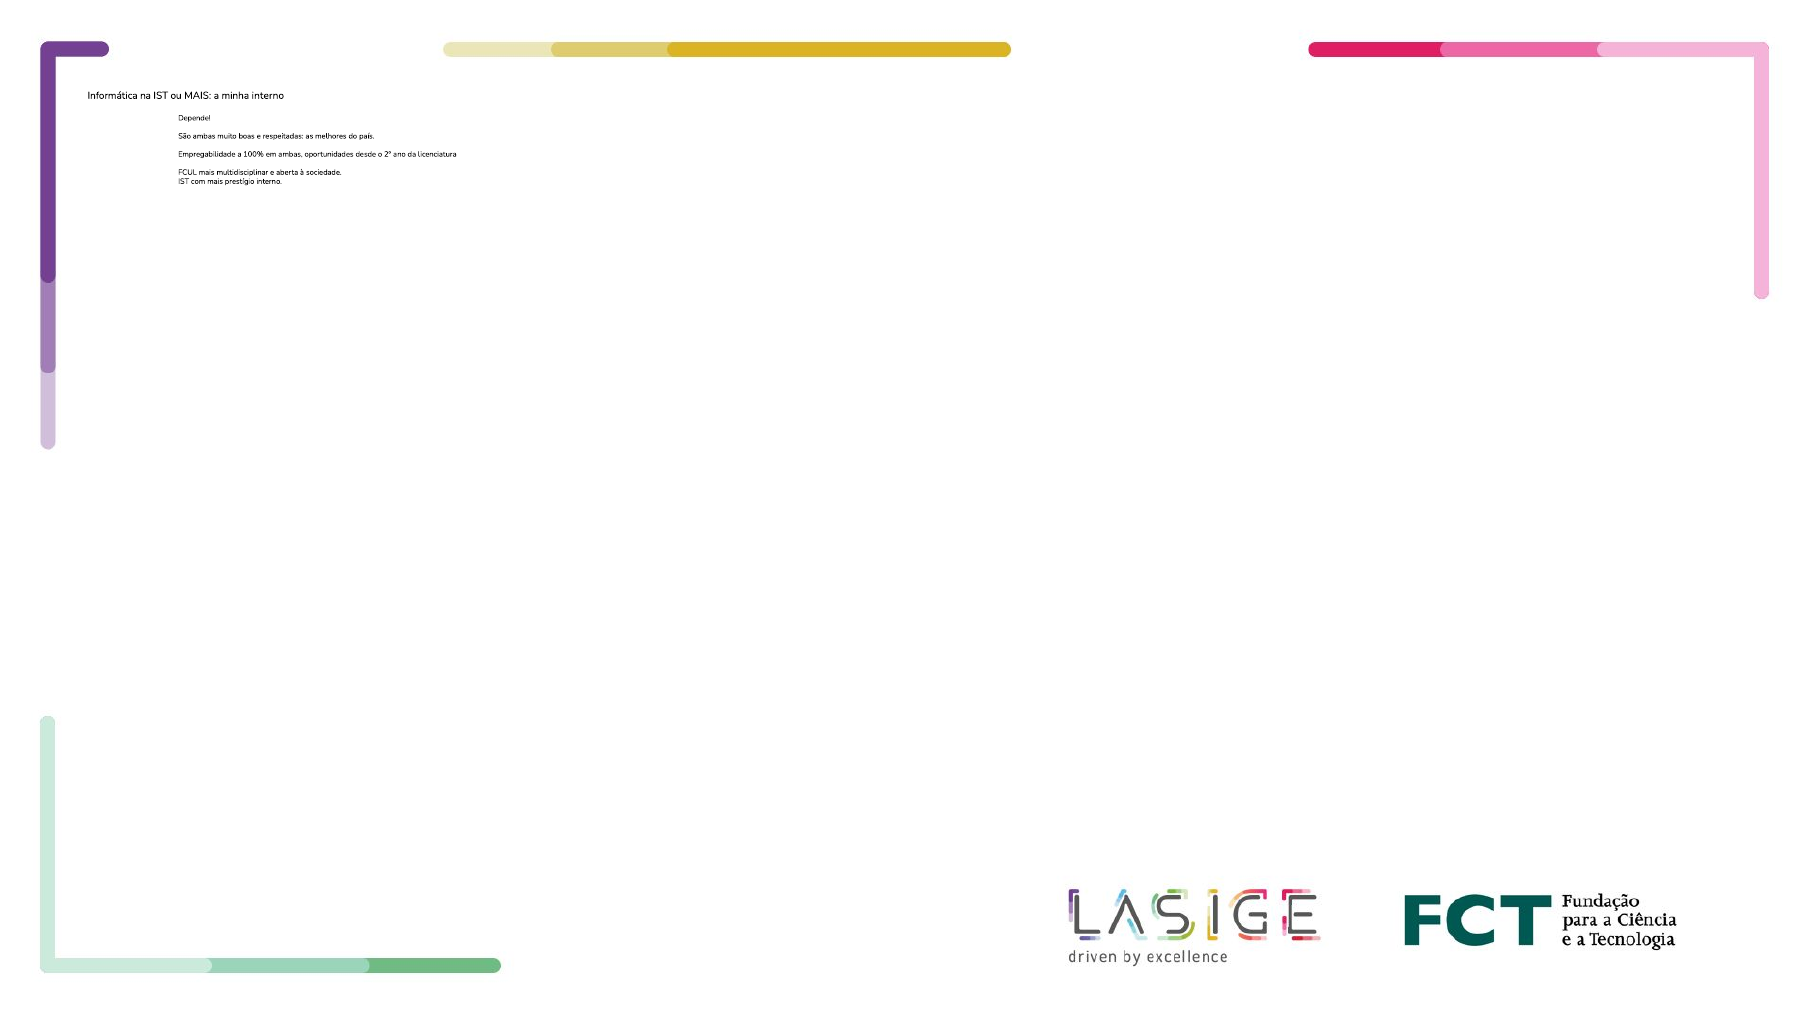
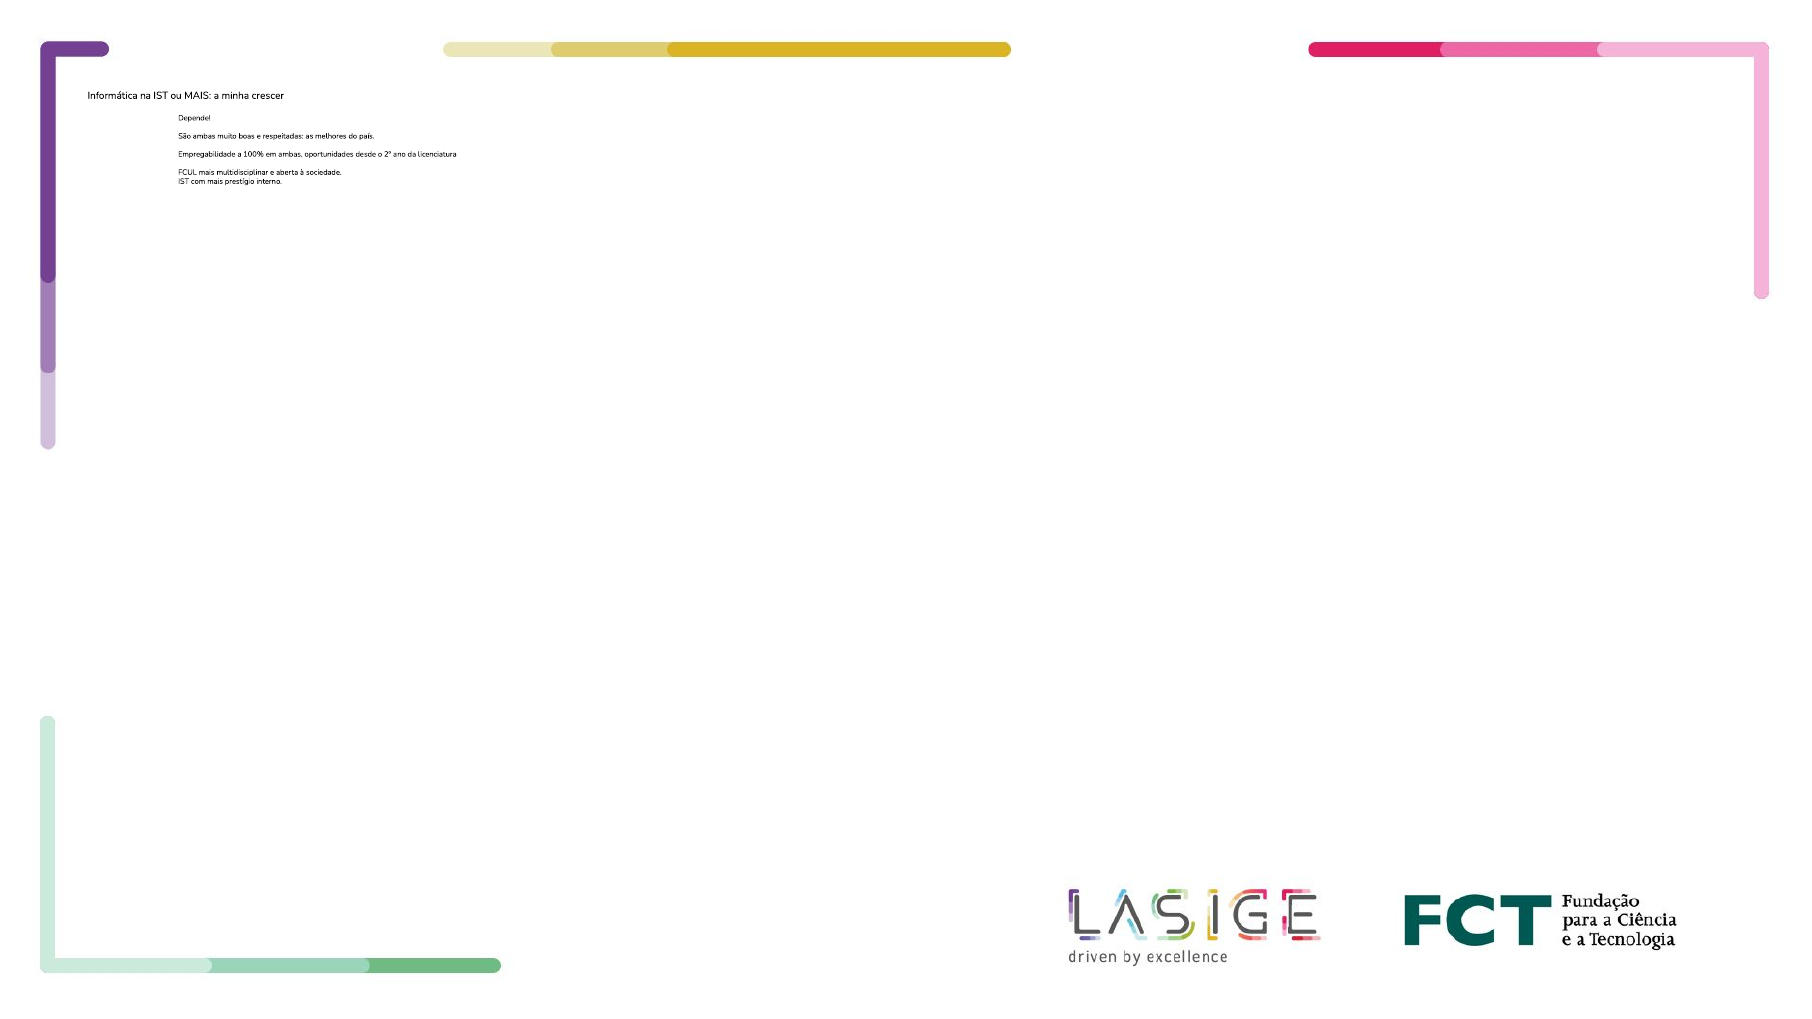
minha interno: interno -> crescer (268, 95)
